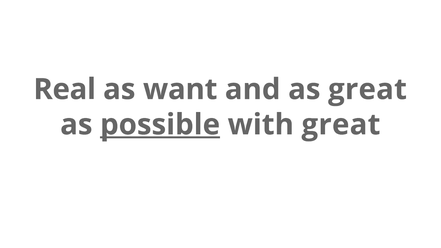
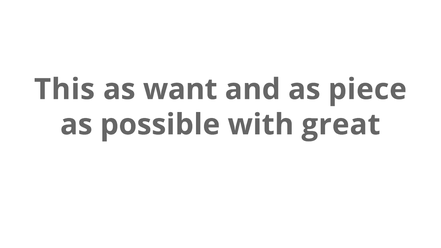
Real: Real -> This (64, 89)
as great: great -> piece (367, 89)
possible underline: present -> none (160, 125)
